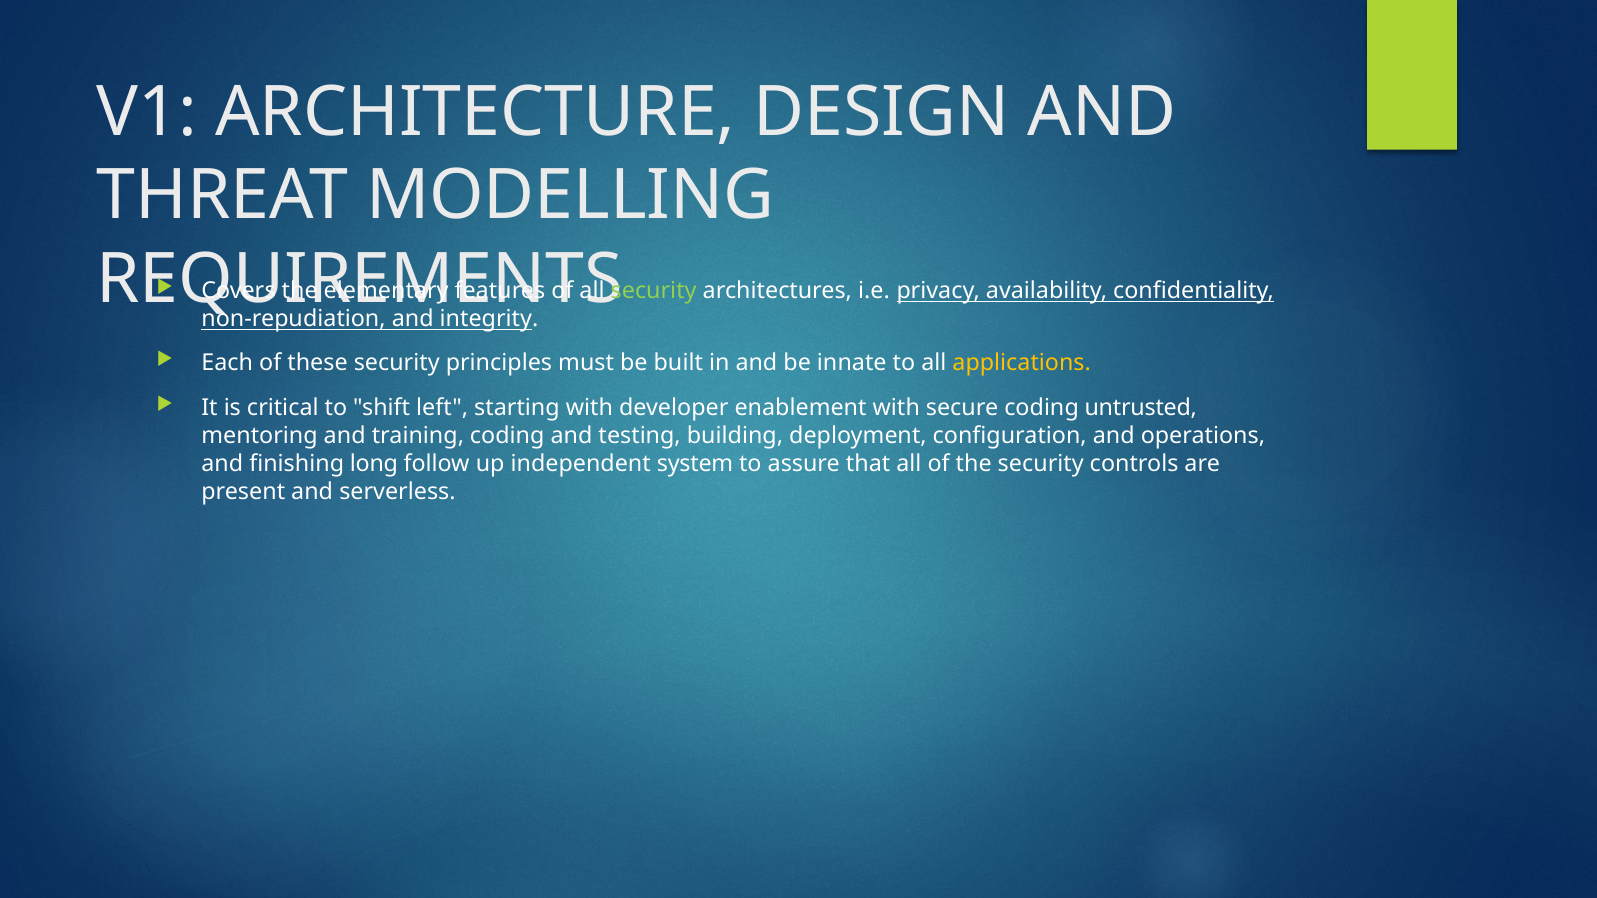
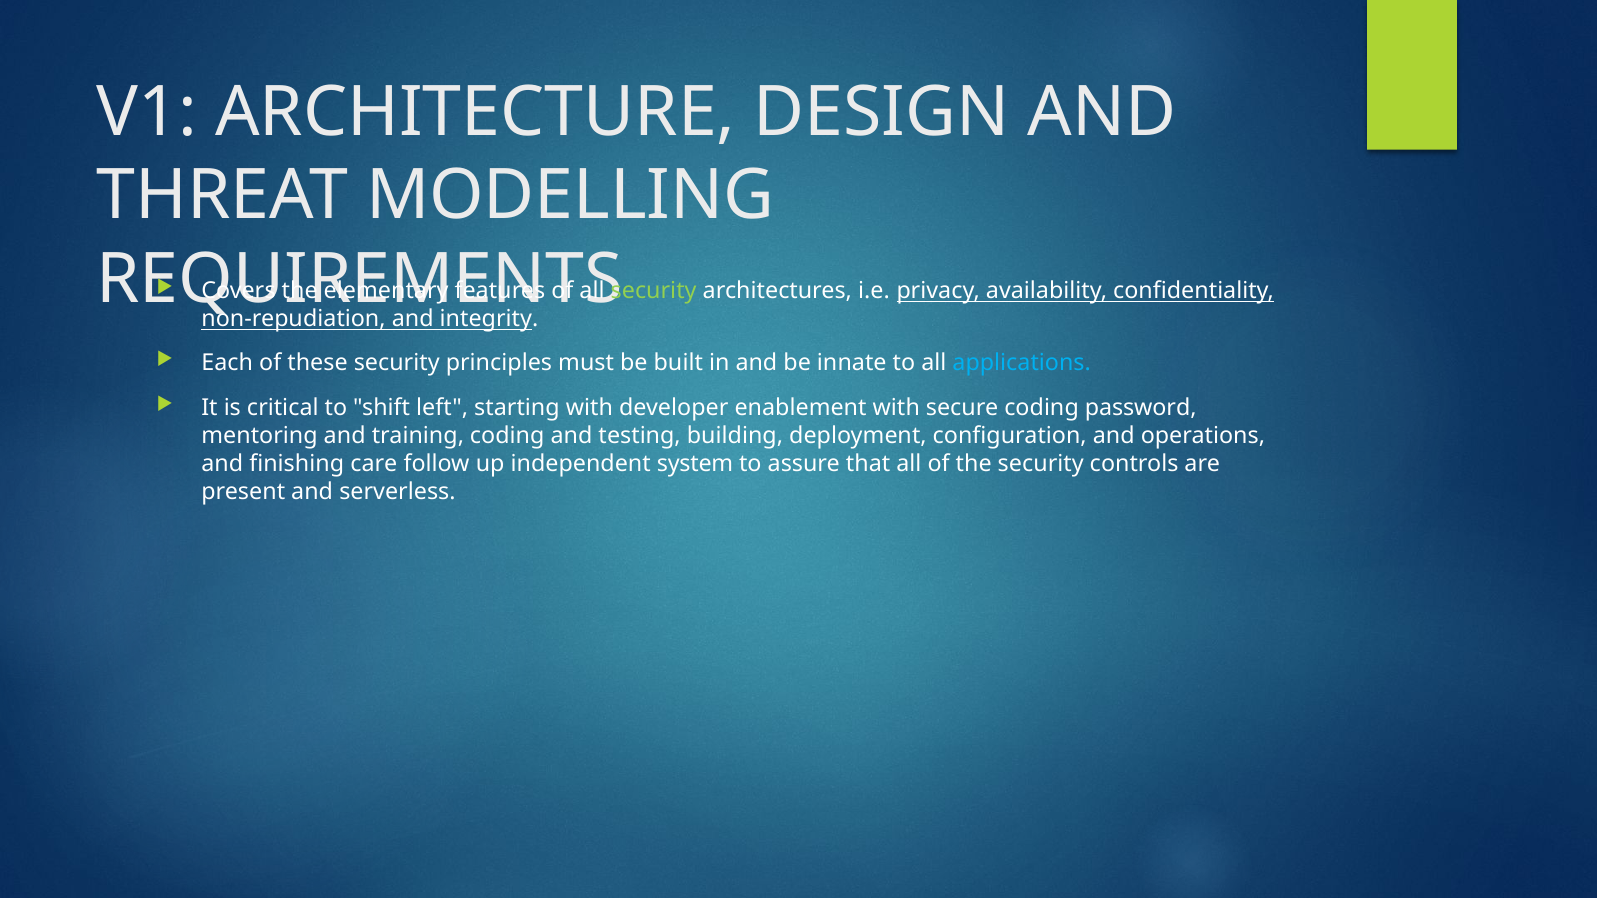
applications colour: yellow -> light blue (1022, 363)
untrusted: untrusted -> password (1141, 408)
long: long -> care (374, 464)
